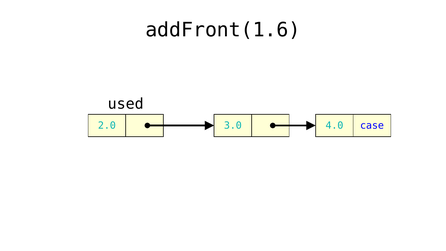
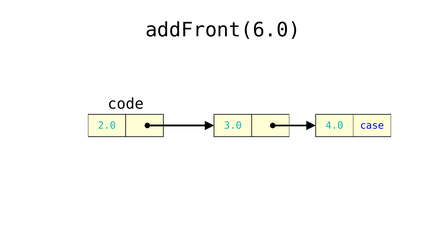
addFront(1.6: addFront(1.6 -> addFront(6.0 (223, 30)
used: used -> code (126, 104)
